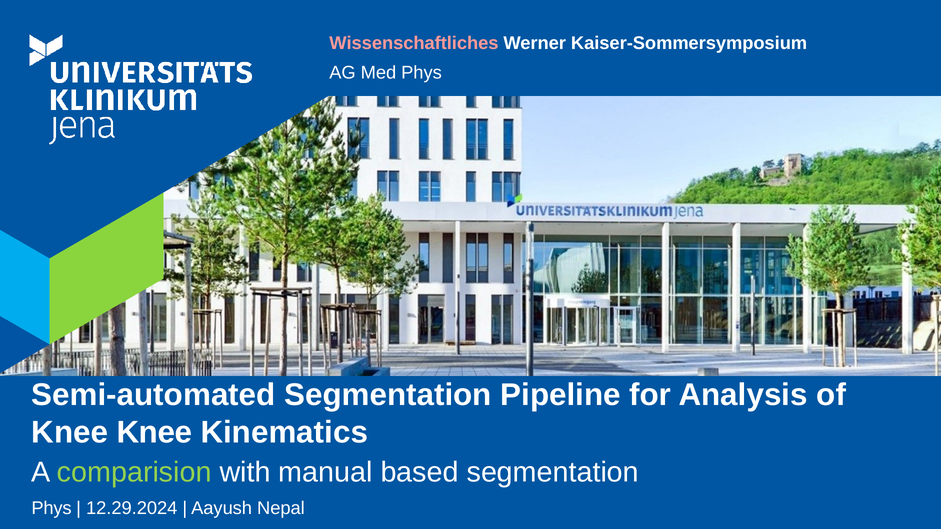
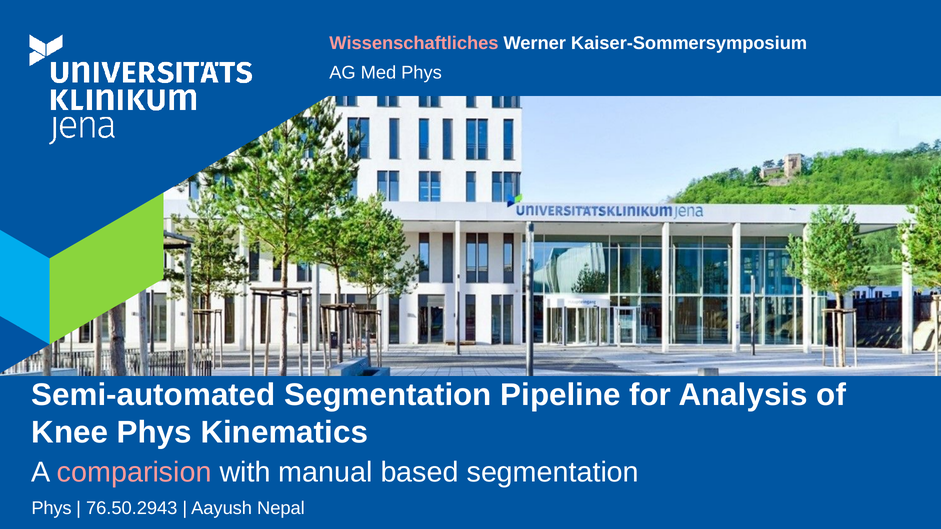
Knee Knee: Knee -> Phys (154, 433)
comparision colour: light green -> pink (134, 472)
12.29.2024: 12.29.2024 -> 76.50.2943 (132, 508)
